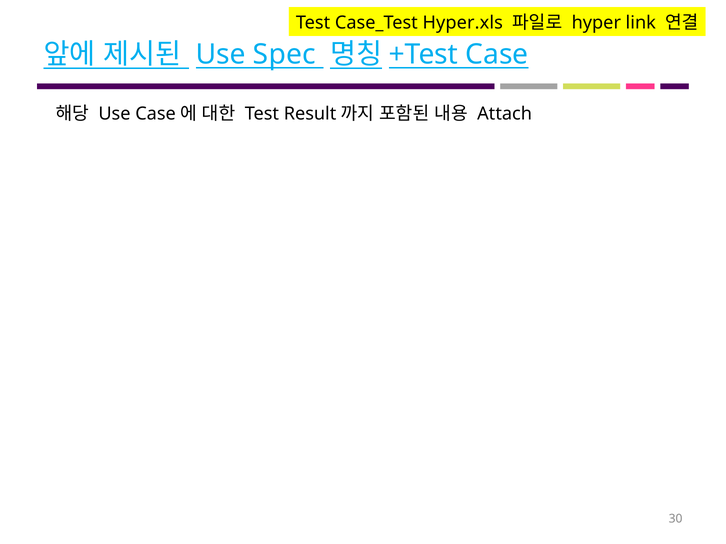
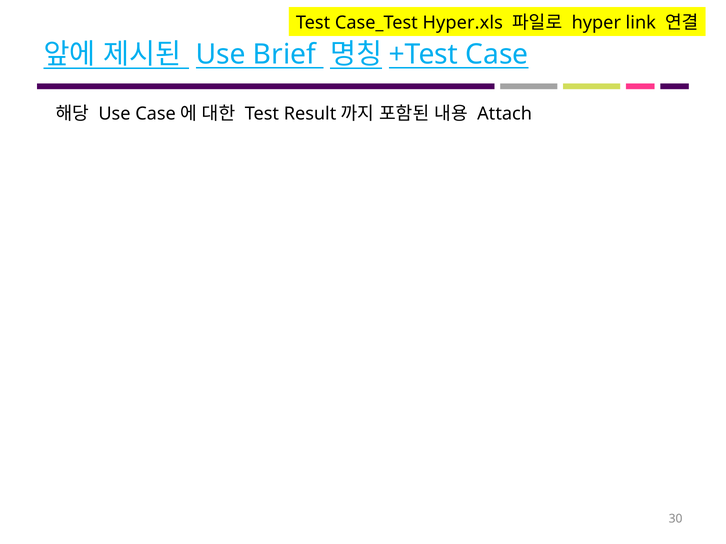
Spec: Spec -> Brief (285, 55)
